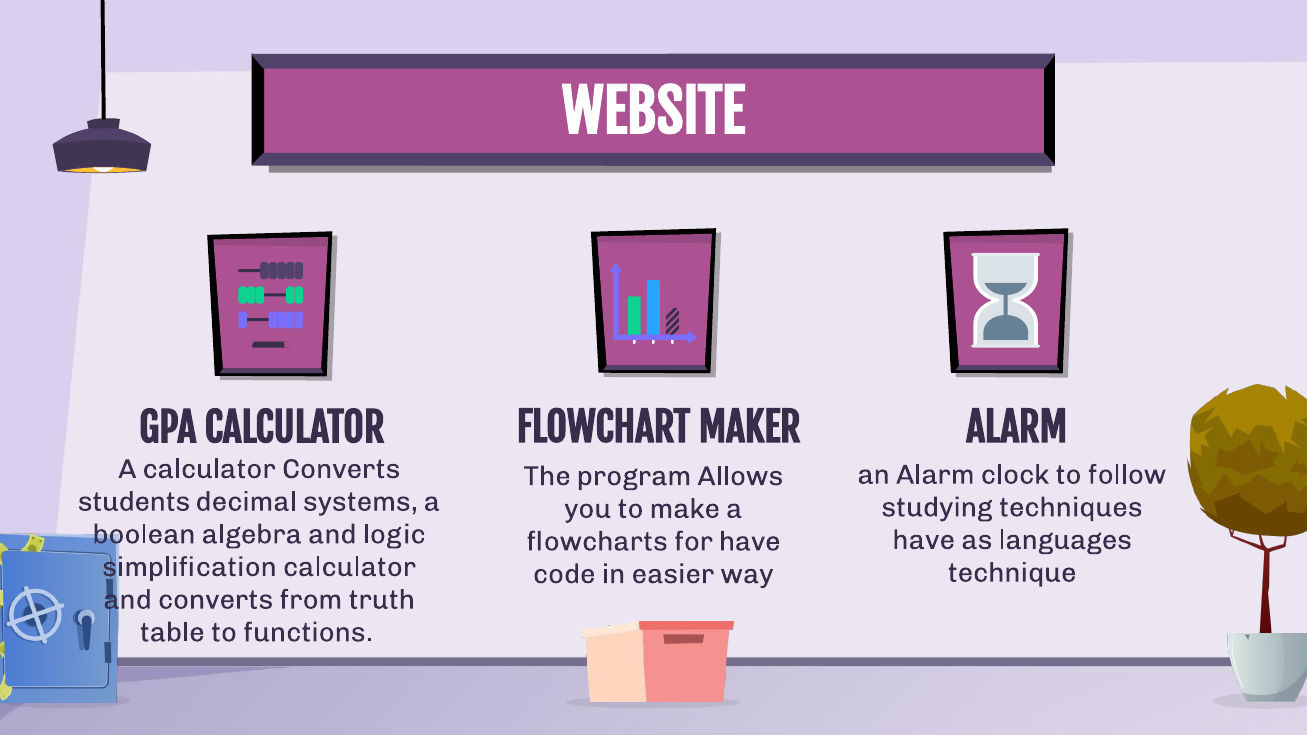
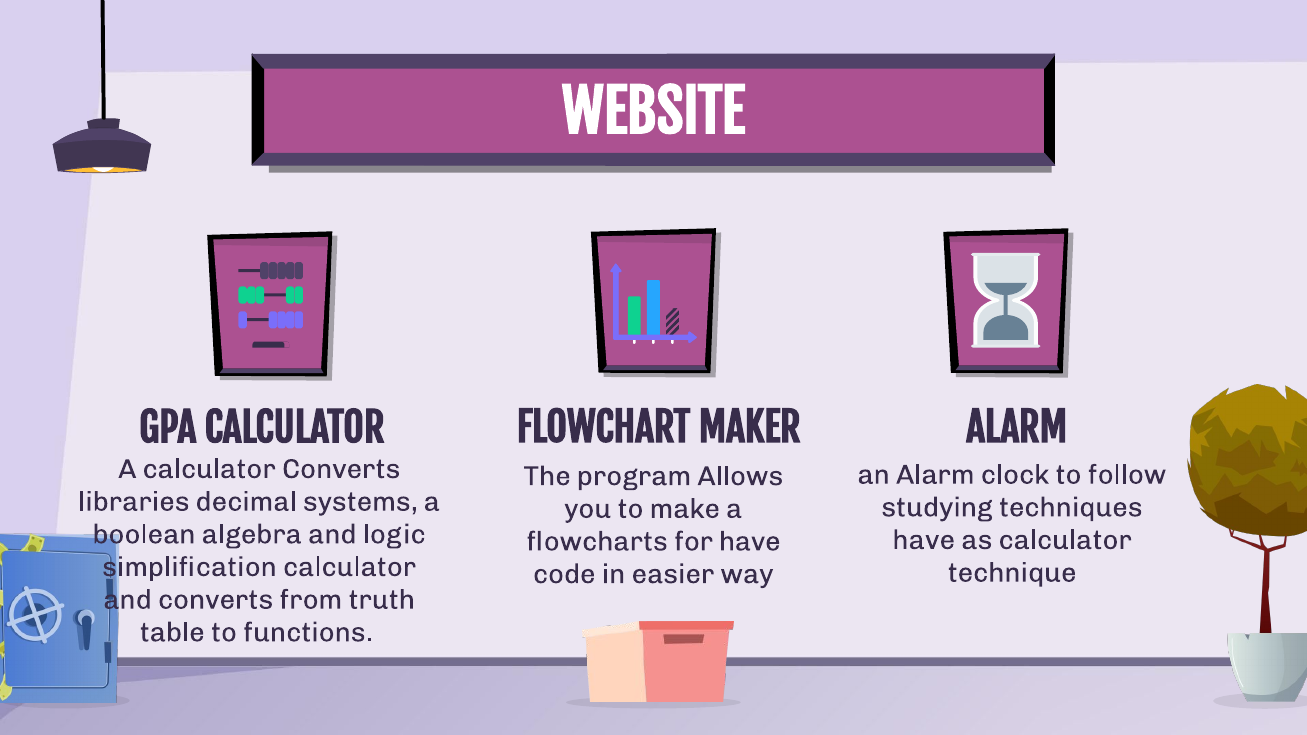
students: students -> libraries (134, 502)
as languages: languages -> calculator (1065, 540)
